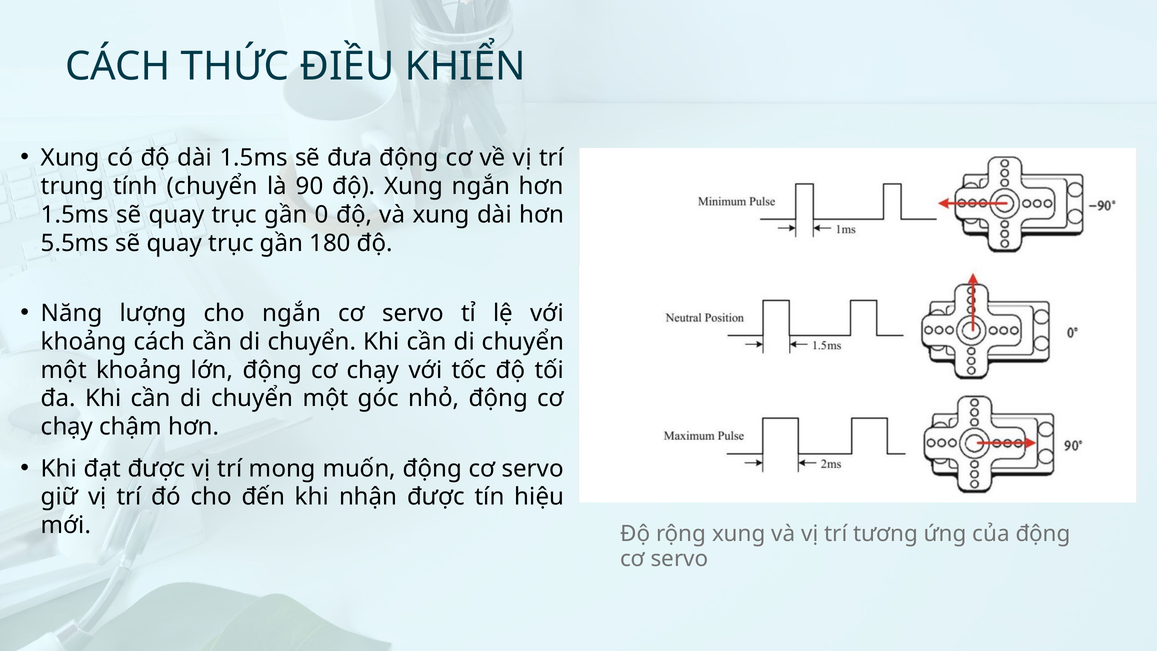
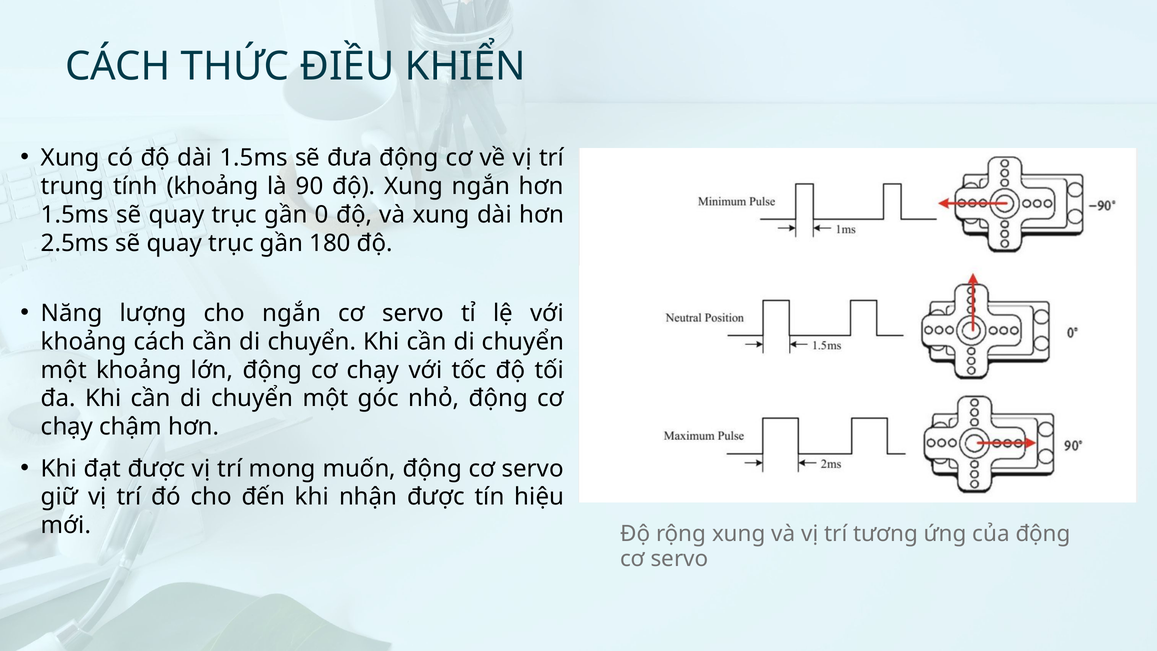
tính chuyển: chuyển -> khoảng (213, 186)
5.5ms: 5.5ms -> 2.5ms (75, 243)
